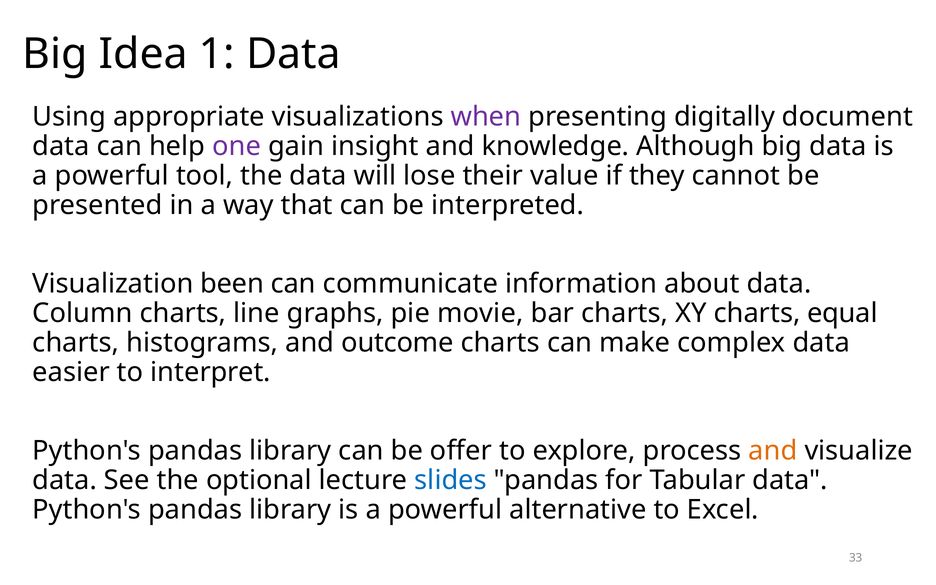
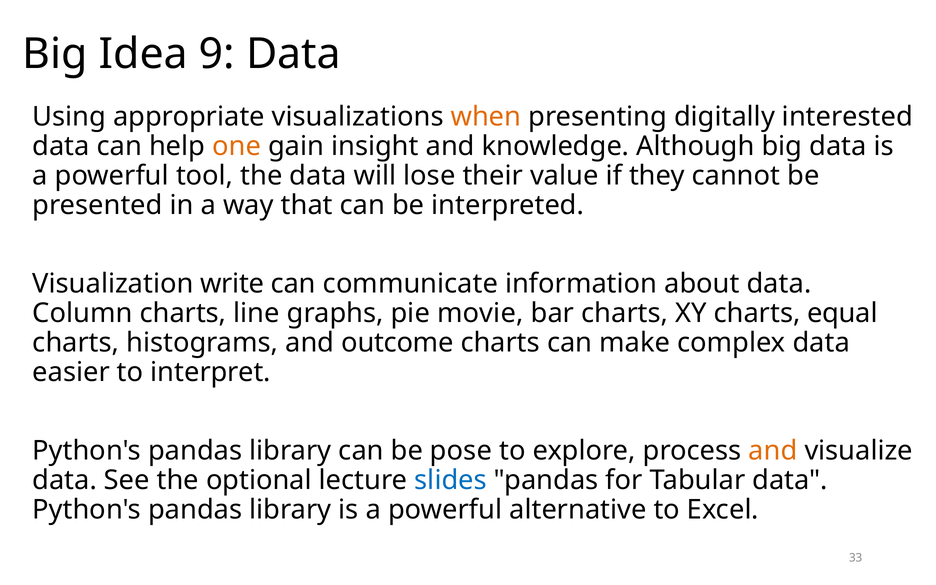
1: 1 -> 9 (217, 54)
when colour: purple -> orange (486, 117)
document: document -> interested (847, 117)
one colour: purple -> orange (237, 146)
been: been -> write (232, 284)
offer: offer -> pose (461, 451)
